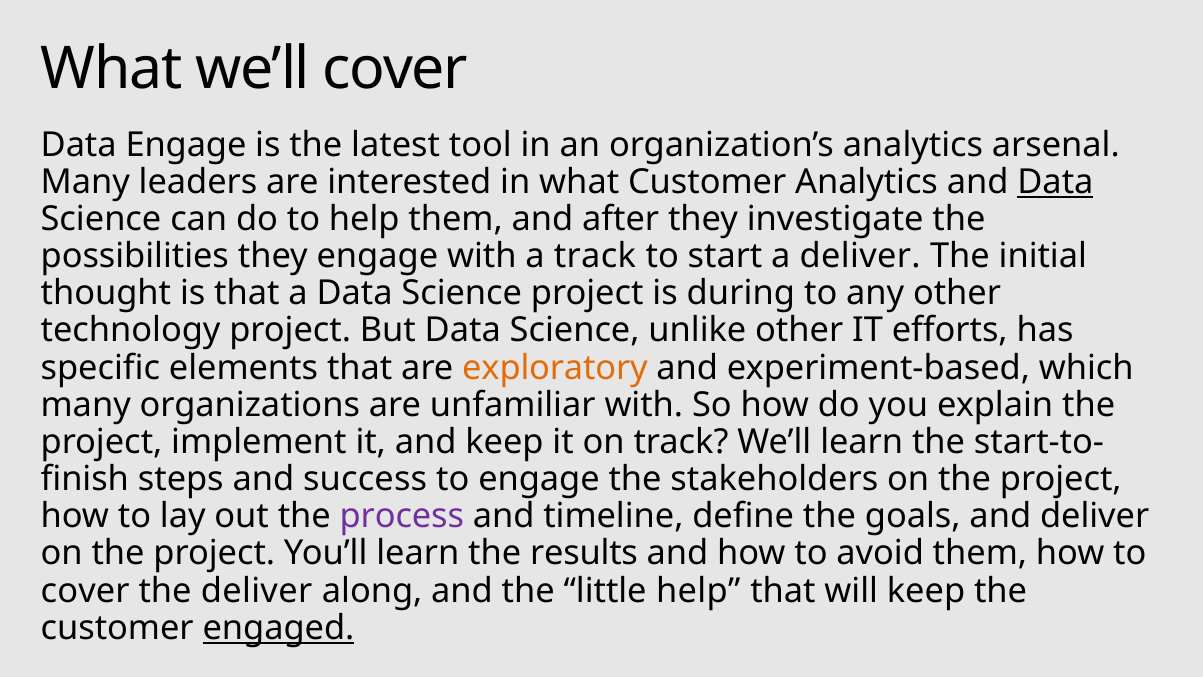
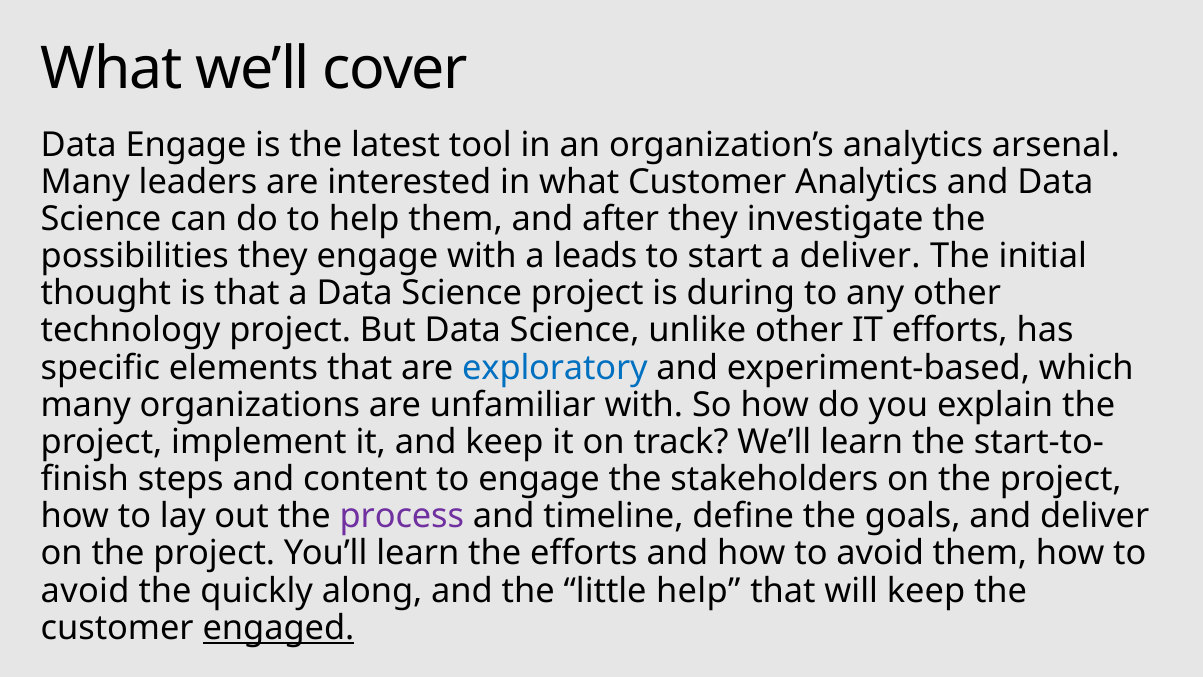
Data underline: present -> none (1055, 182)
a track: track -> leads (595, 256)
exploratory colour: orange -> blue (555, 367)
success: success -> content (365, 479)
the results: results -> efforts (584, 553)
cover: cover -> avoid (85, 590)
the deliver: deliver -> quickly (257, 590)
